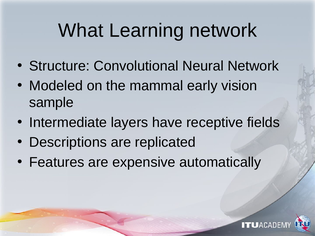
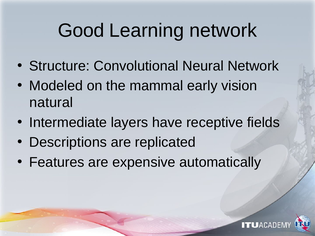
What: What -> Good (81, 30)
sample: sample -> natural (51, 103)
